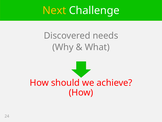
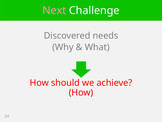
Next colour: yellow -> pink (54, 10)
